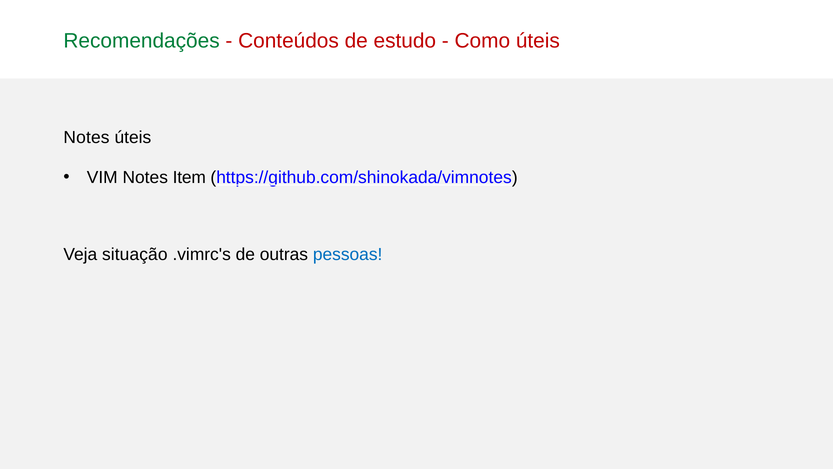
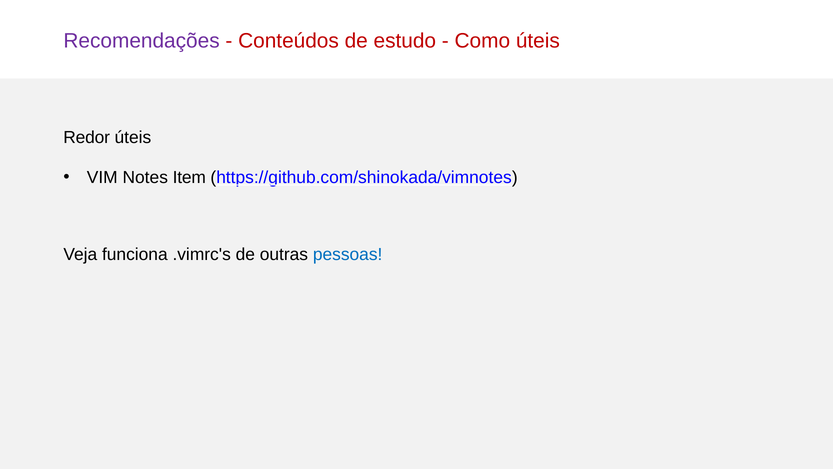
Recomendações colour: green -> purple (142, 41)
Notes: Notes -> Redor (87, 138)
situação: situação -> funciona (135, 254)
